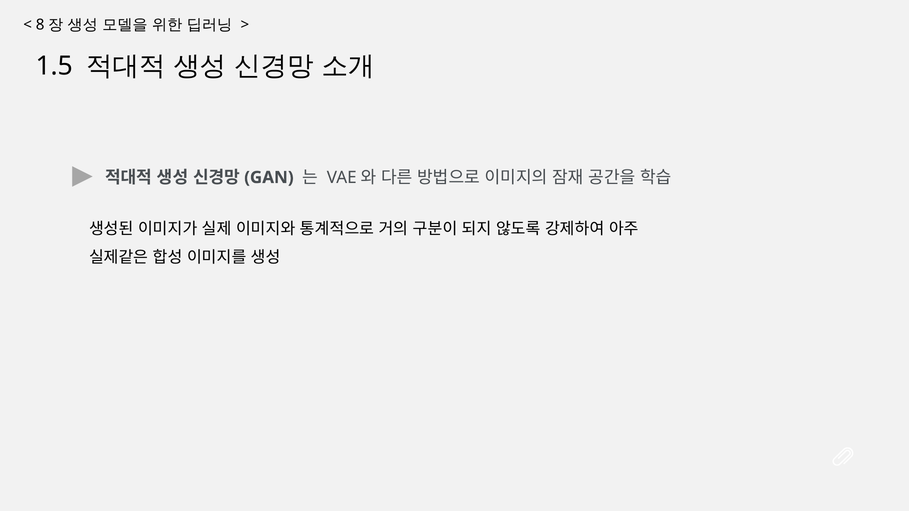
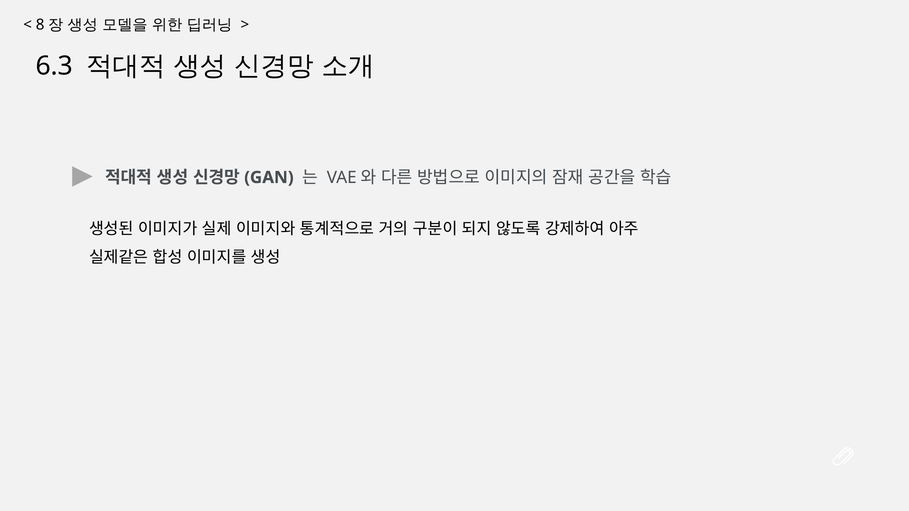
1.5: 1.5 -> 6.3 (54, 66)
